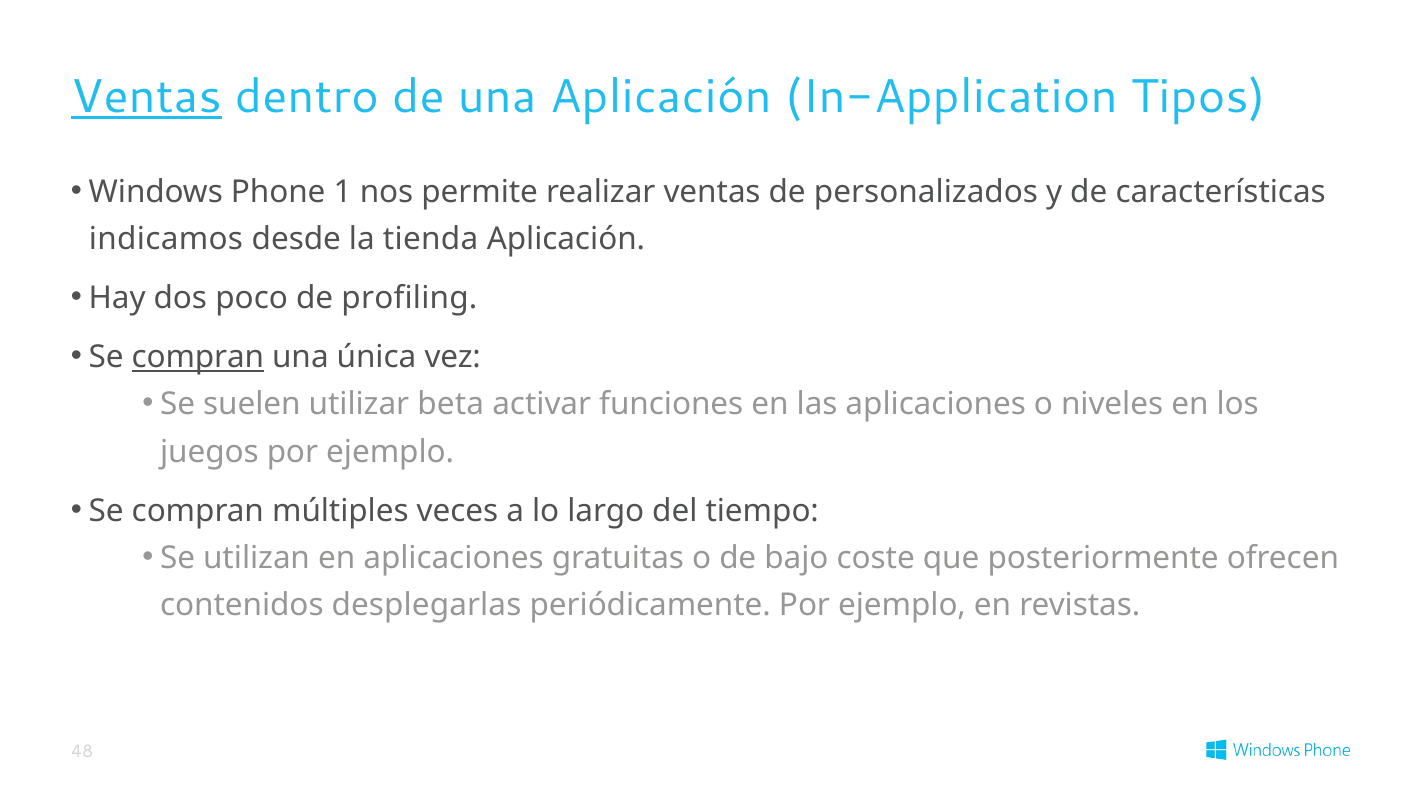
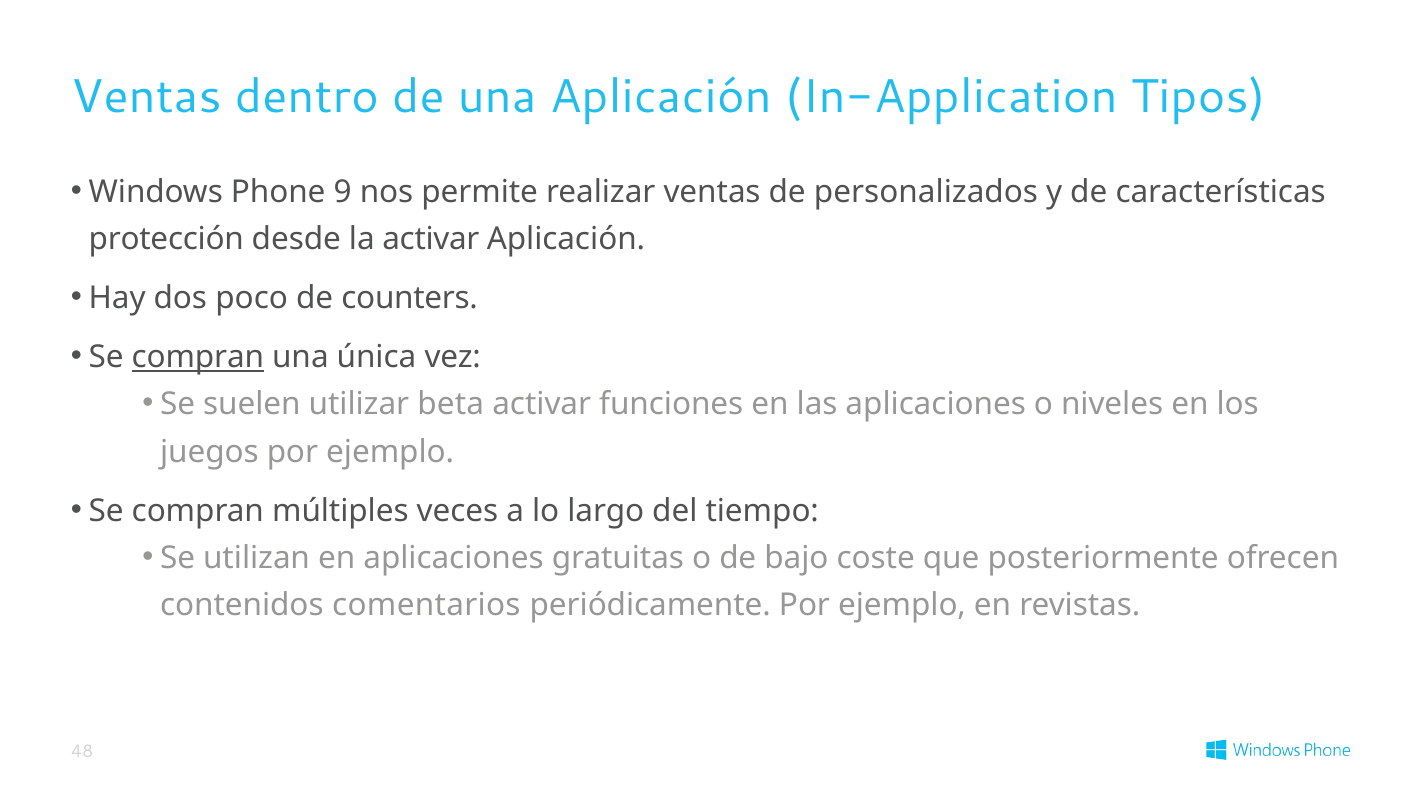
Ventas underline: present -> none (146, 97)
1: 1 -> 9 (343, 192)
indicamos: indicamos -> protección (166, 239)
la tienda: tienda -> activar (431, 239)
profiling: profiling -> counters (410, 298)
desplegarlas: desplegarlas -> comentarios (426, 605)
